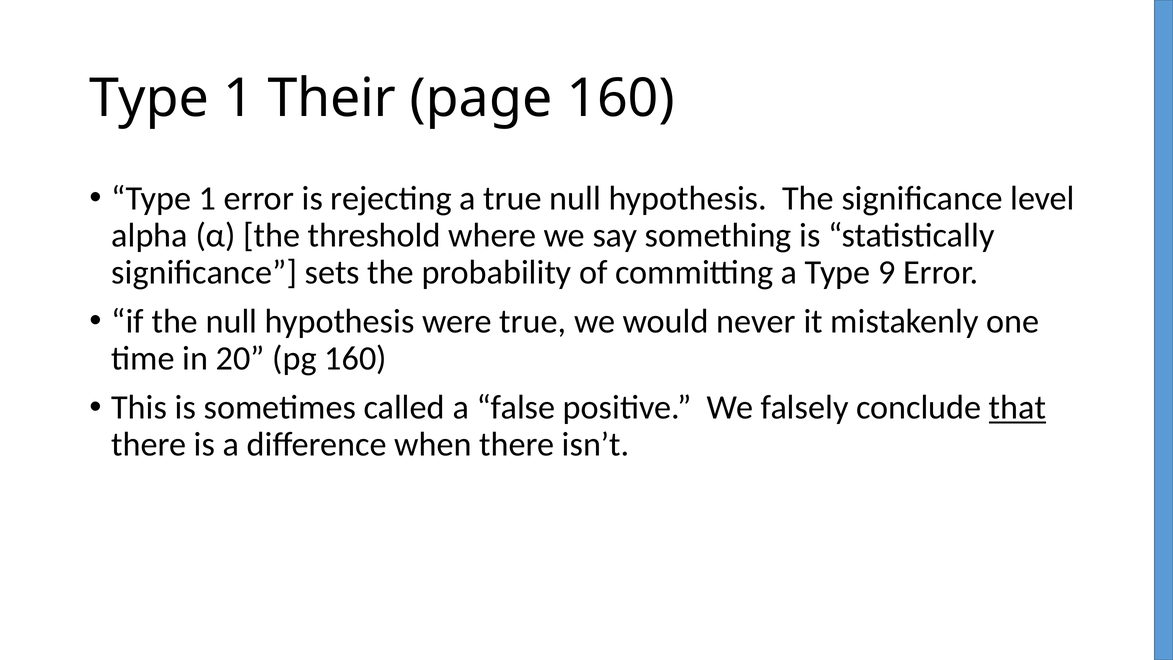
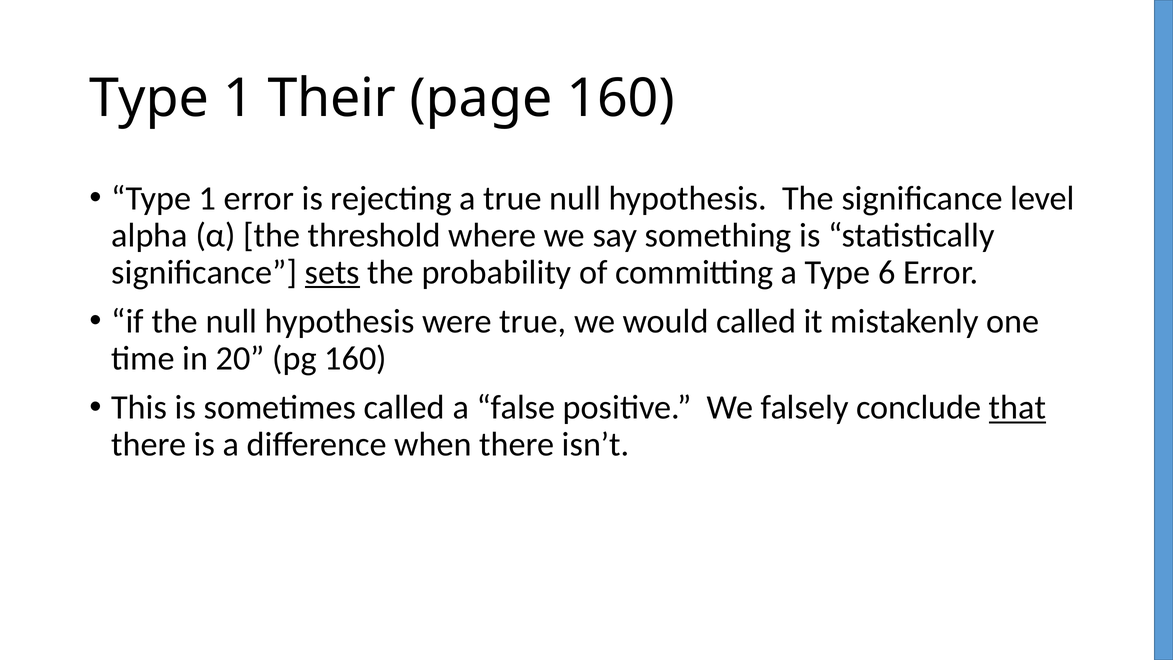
sets underline: none -> present (332, 272)
9: 9 -> 6 (887, 272)
would never: never -> called (756, 321)
